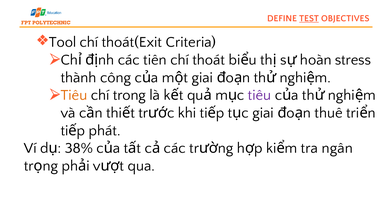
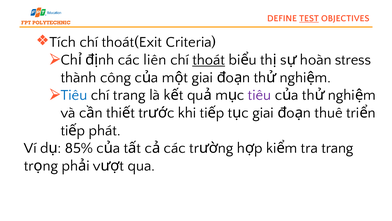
Tool: Tool -> Tích (63, 42)
tiên: tiên -> liên (155, 60)
thoát underline: none -> present (209, 60)
Tiêu colour: orange -> blue (74, 95)
chí trong: trong -> trang (129, 95)
38%: 38% -> 85% (79, 148)
tra ngân: ngân -> trang (337, 148)
